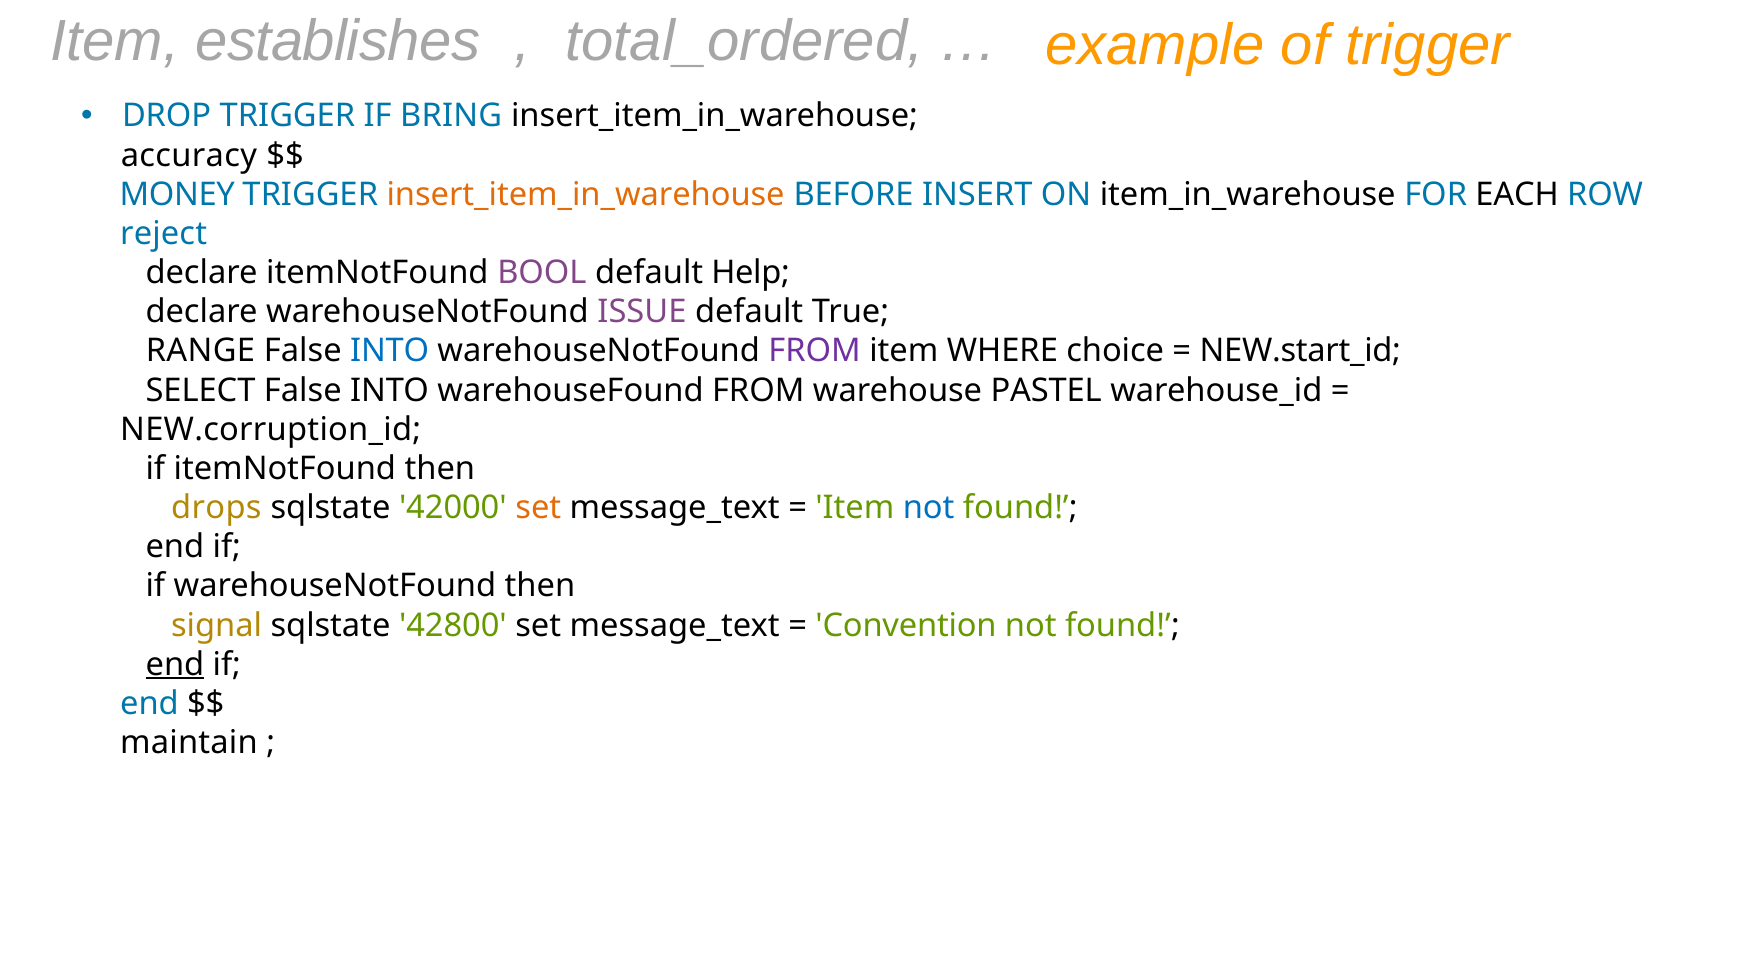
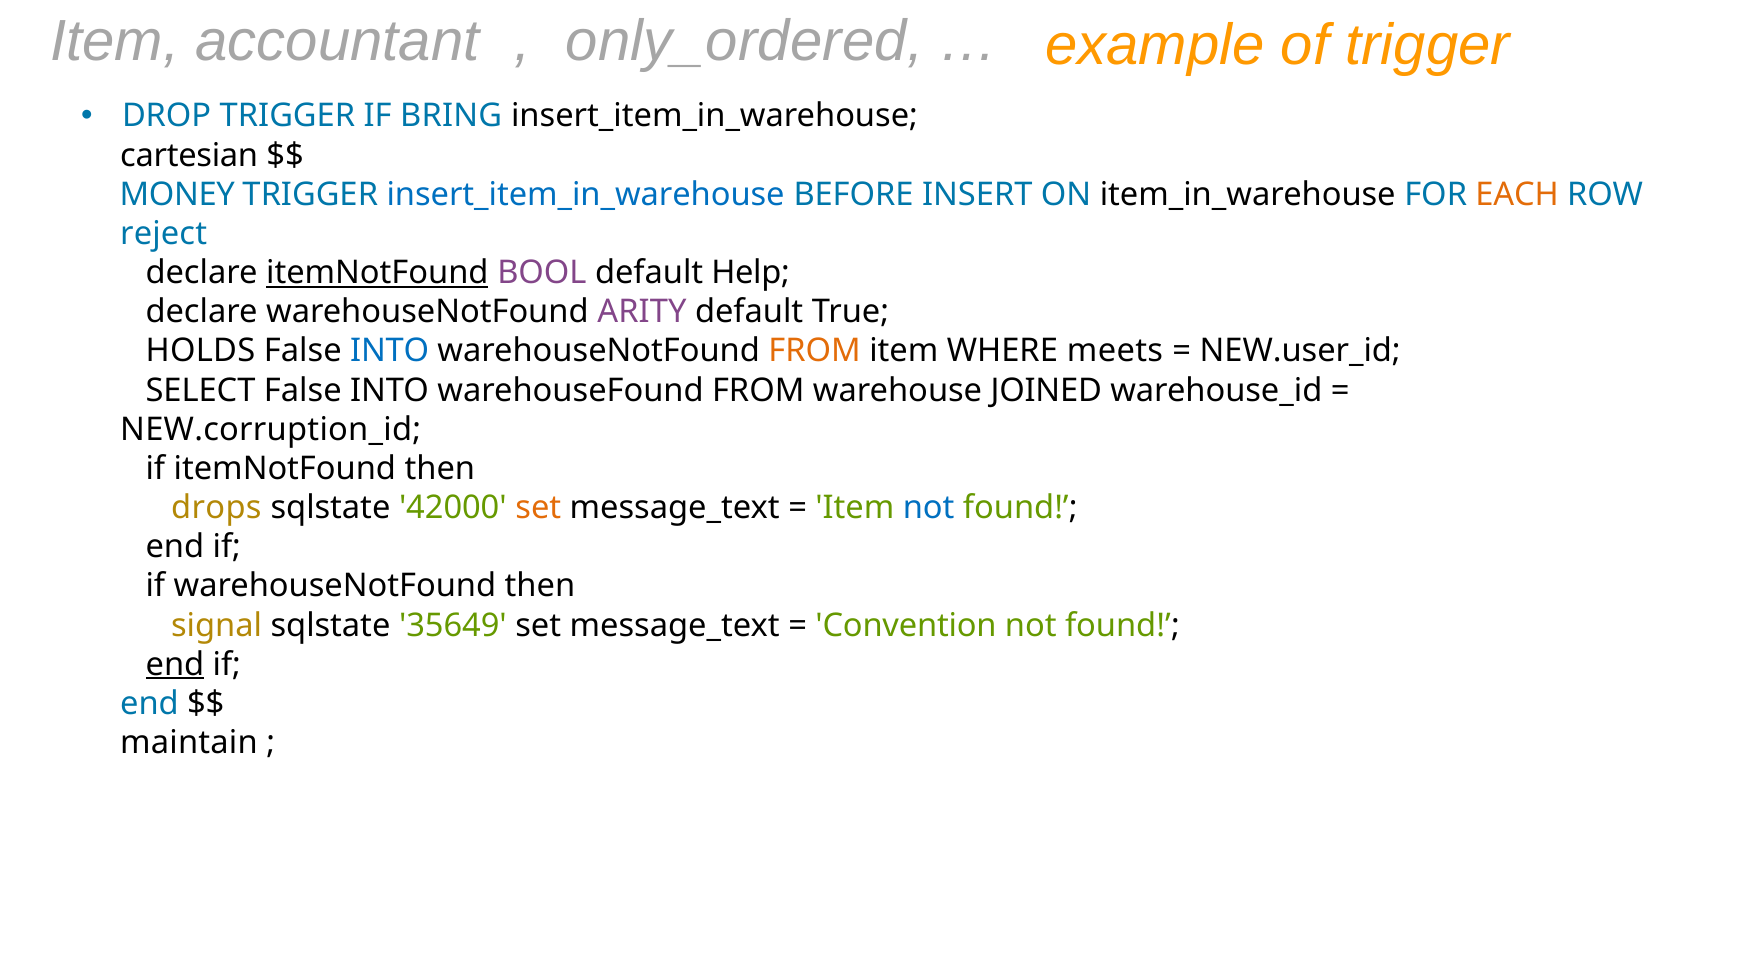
establishes: establishes -> accountant (338, 41)
total_ordered: total_ordered -> only_ordered (744, 41)
accuracy: accuracy -> cartesian (189, 155)
insert_item_in_warehouse colour: orange -> blue (586, 195)
EACH colour: black -> orange (1517, 195)
itemNotFound underline: none -> present (377, 273)
ISSUE: ISSUE -> ARITY (642, 312)
RANGE: RANGE -> HOLDS (200, 351)
FROM colour: purple -> orange (815, 351)
choice: choice -> meets (1115, 351)
NEW.start_id: NEW.start_id -> NEW.user_id (1300, 351)
PASTEL: PASTEL -> JOINED (1046, 390)
42800: 42800 -> 35649 (453, 625)
